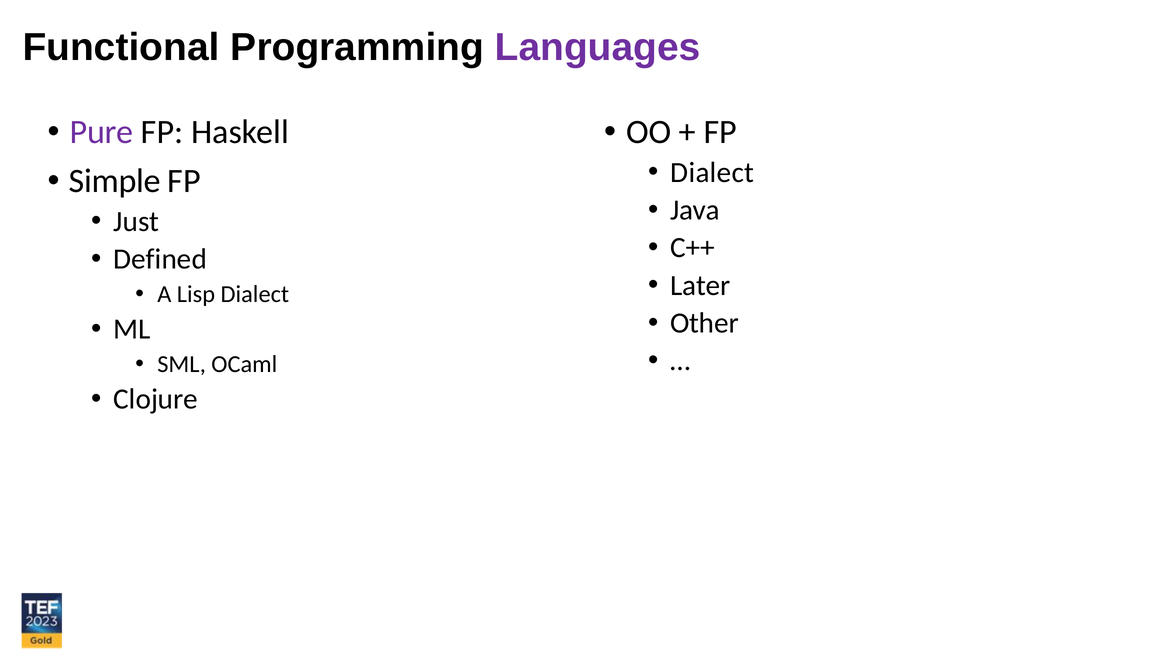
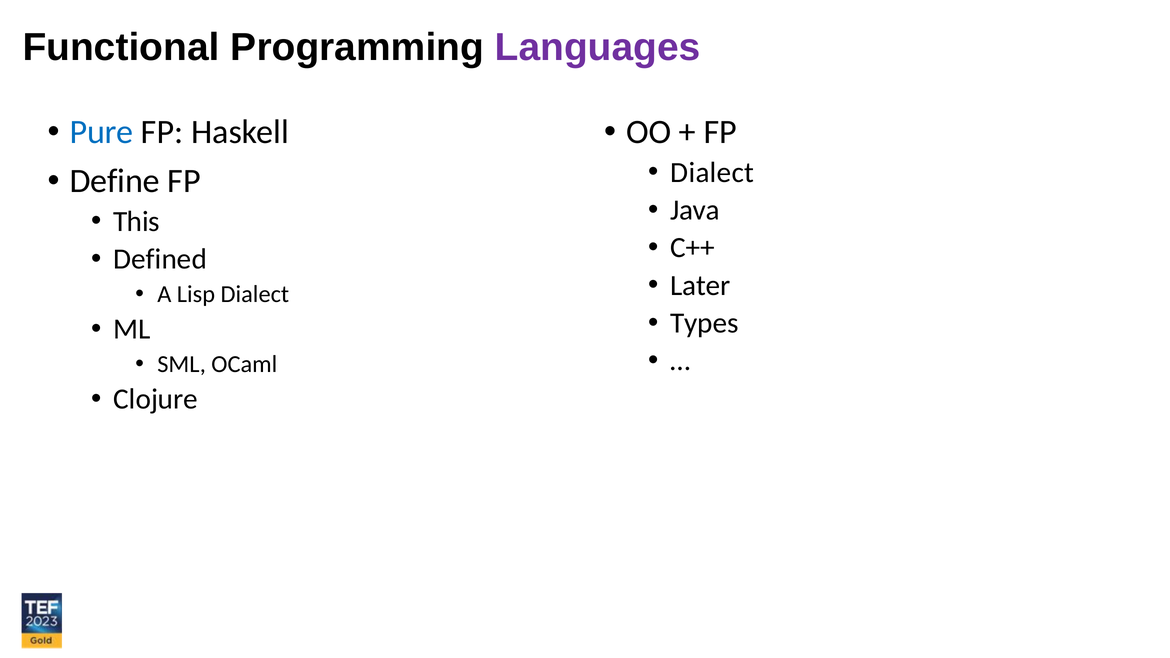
Pure colour: purple -> blue (101, 132)
Simple: Simple -> Define (115, 181)
Just: Just -> This (136, 221)
Other: Other -> Types (704, 323)
